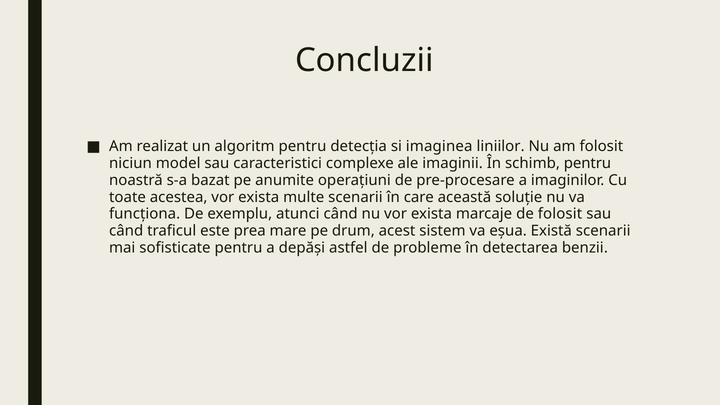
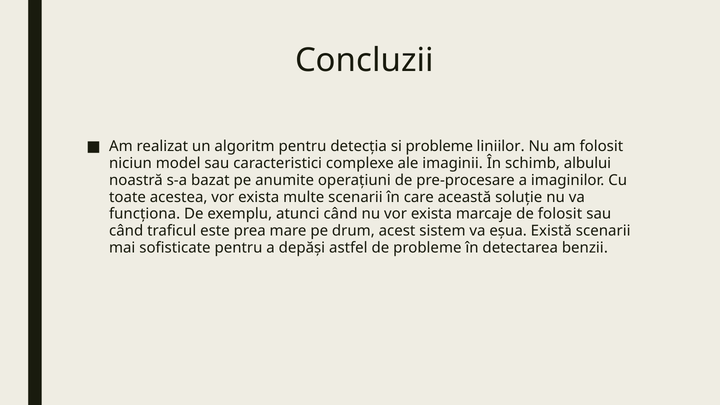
si imaginea: imaginea -> probleme (439, 146)
schimb pentru: pentru -> albului (587, 163)
